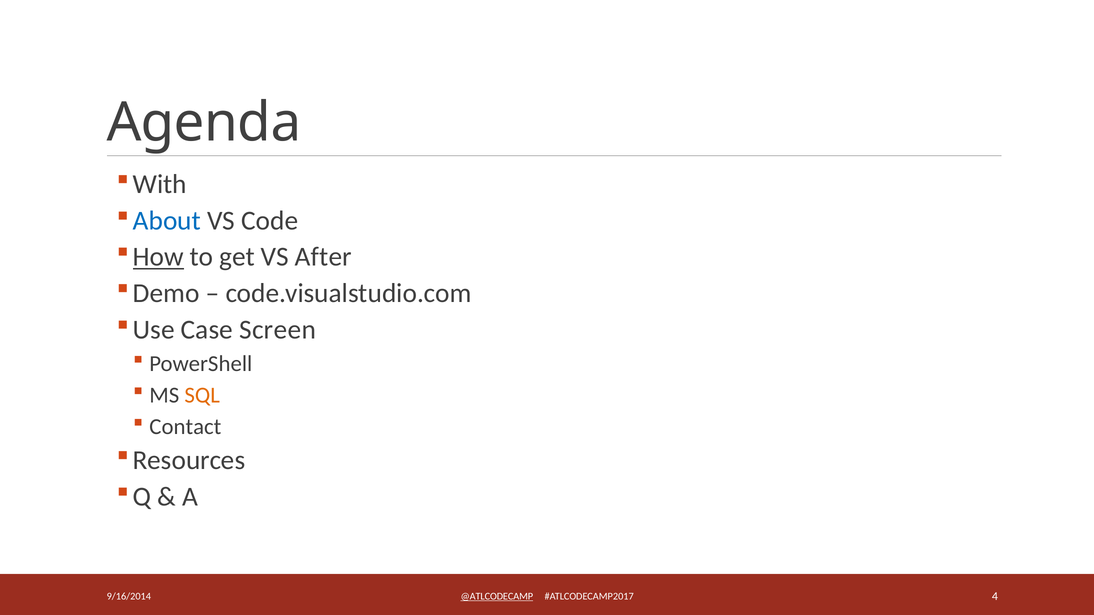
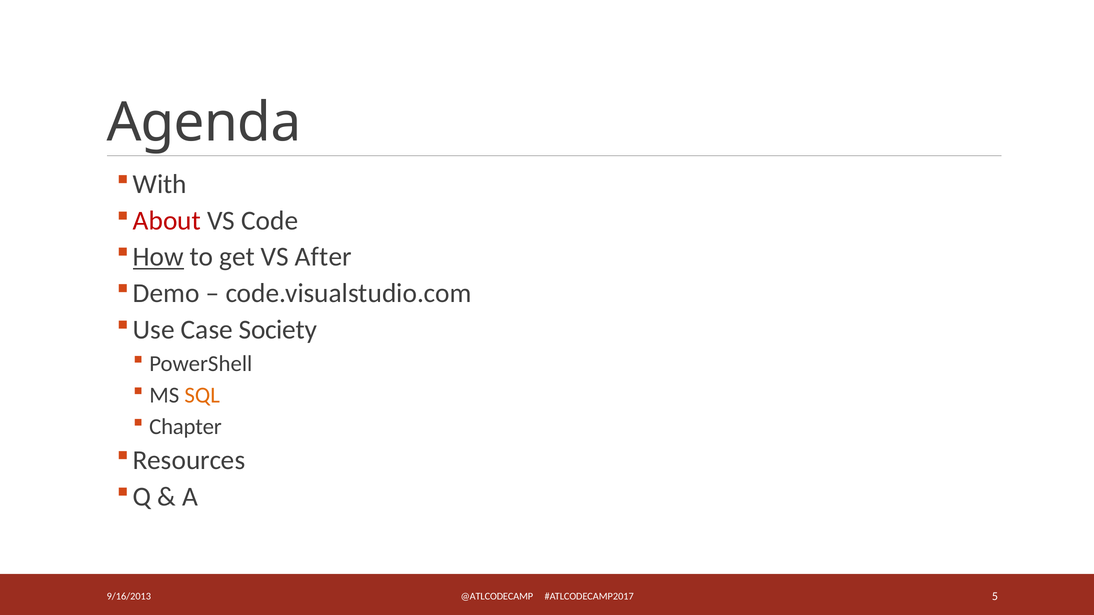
About colour: blue -> red (167, 221)
Screen: Screen -> Society (278, 330)
Contact: Contact -> Chapter (185, 427)
9/16/2014: 9/16/2014 -> 9/16/2013 (129, 597)
@ATLCODECAMP underline: present -> none (497, 597)
4: 4 -> 5 (995, 597)
